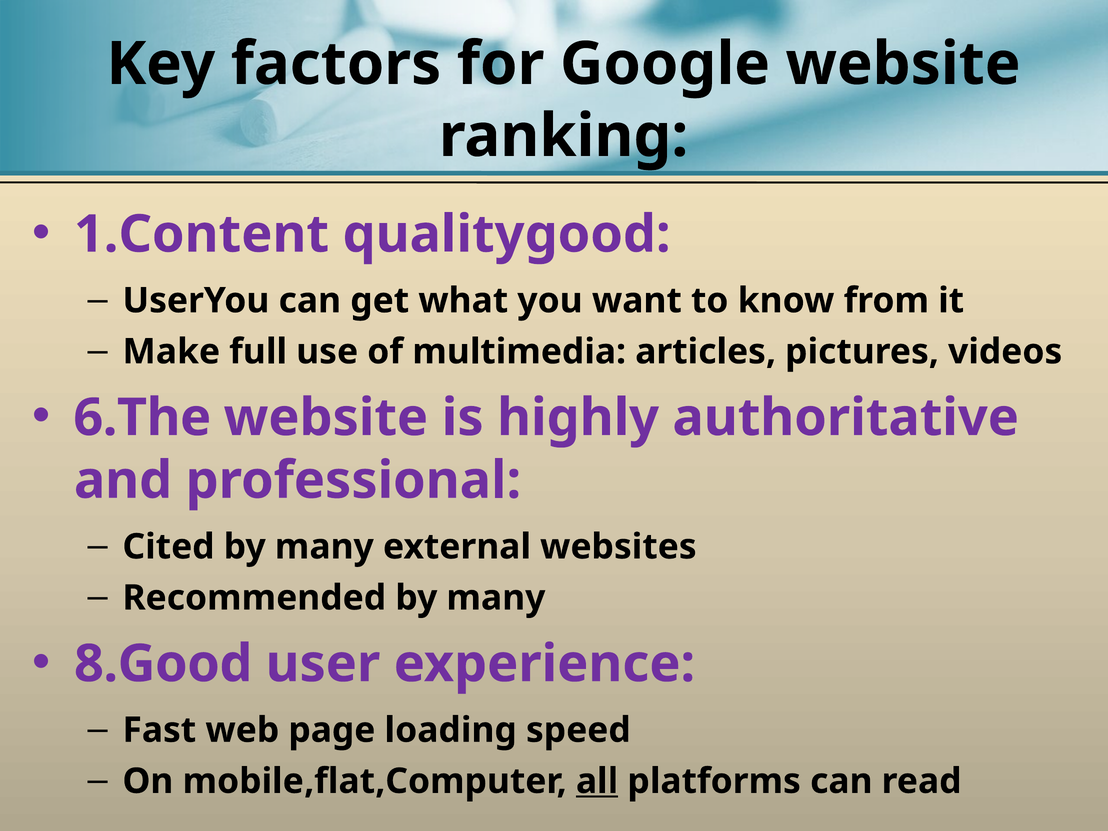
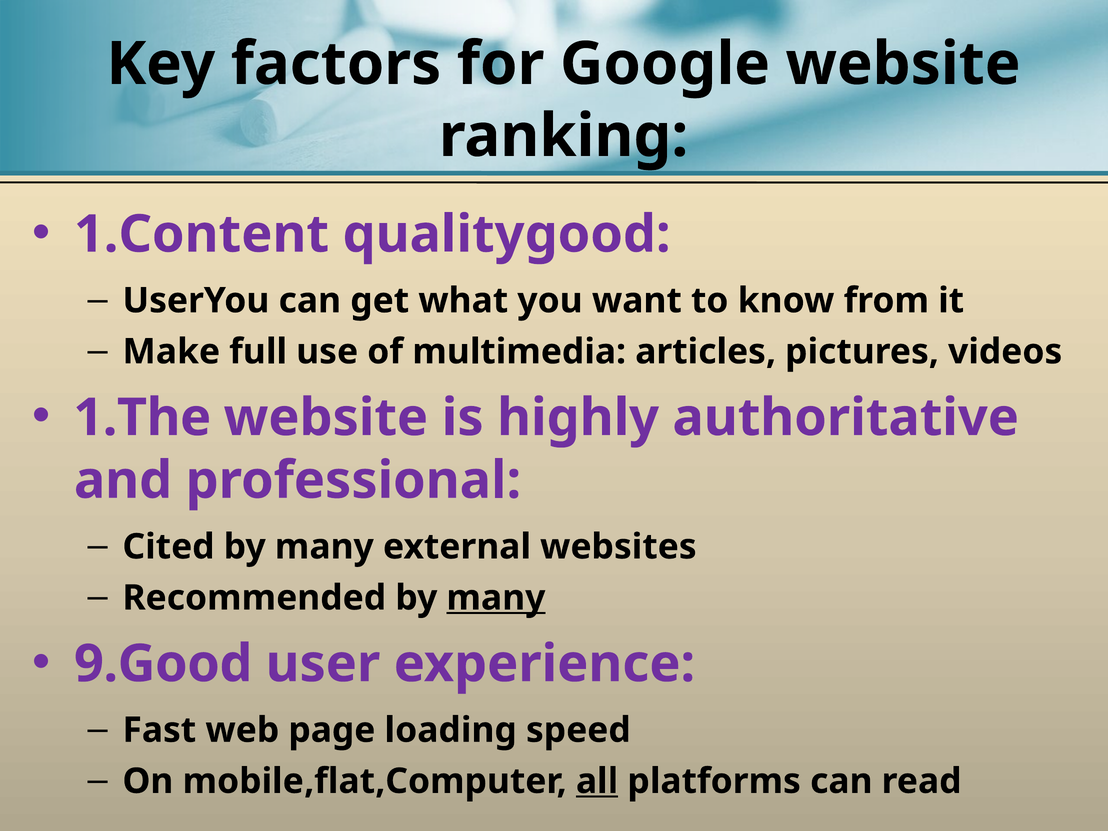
6.The: 6.The -> 1.The (142, 418)
many underline: none -> present (496, 598)
8.Good: 8.Good -> 9.Good (163, 664)
